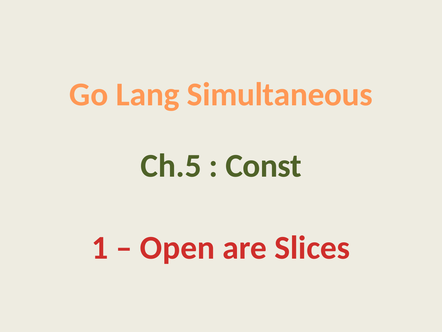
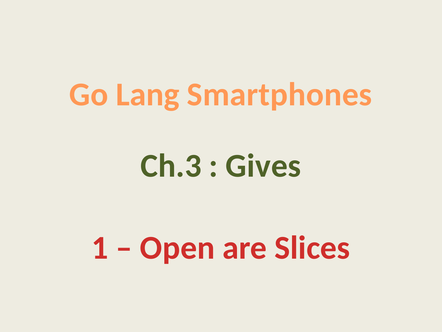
Simultaneous: Simultaneous -> Smartphones (280, 95)
Ch.5: Ch.5 -> Ch.3 (171, 166)
Const: Const -> Gives (263, 166)
